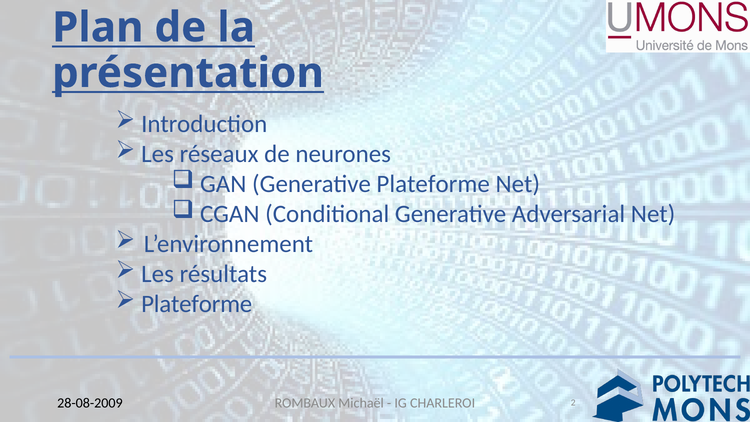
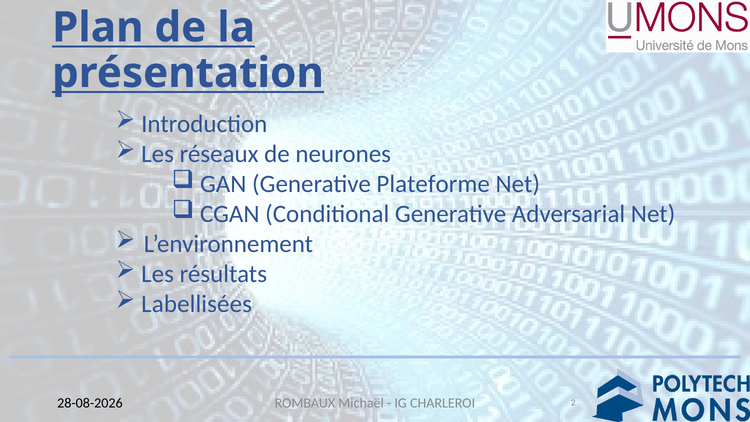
Plateforme: Plateforme -> Labellisées (197, 304)
28-08-2009: 28-08-2009 -> 28-08-2026 (90, 403)
